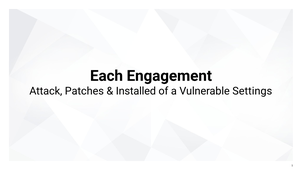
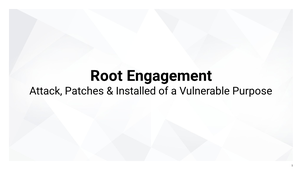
Each: Each -> Root (106, 76)
Settings: Settings -> Purpose (252, 91)
